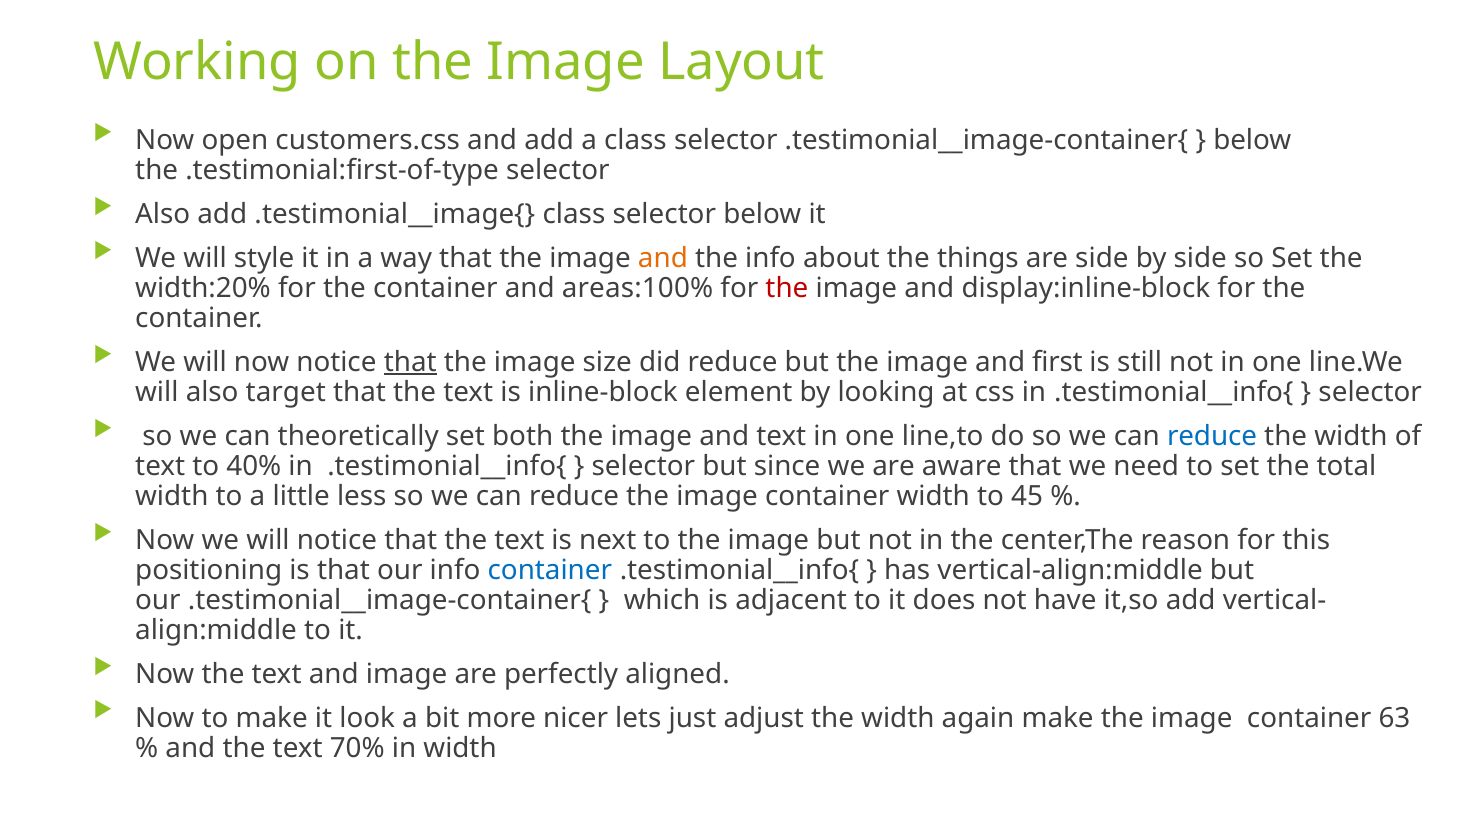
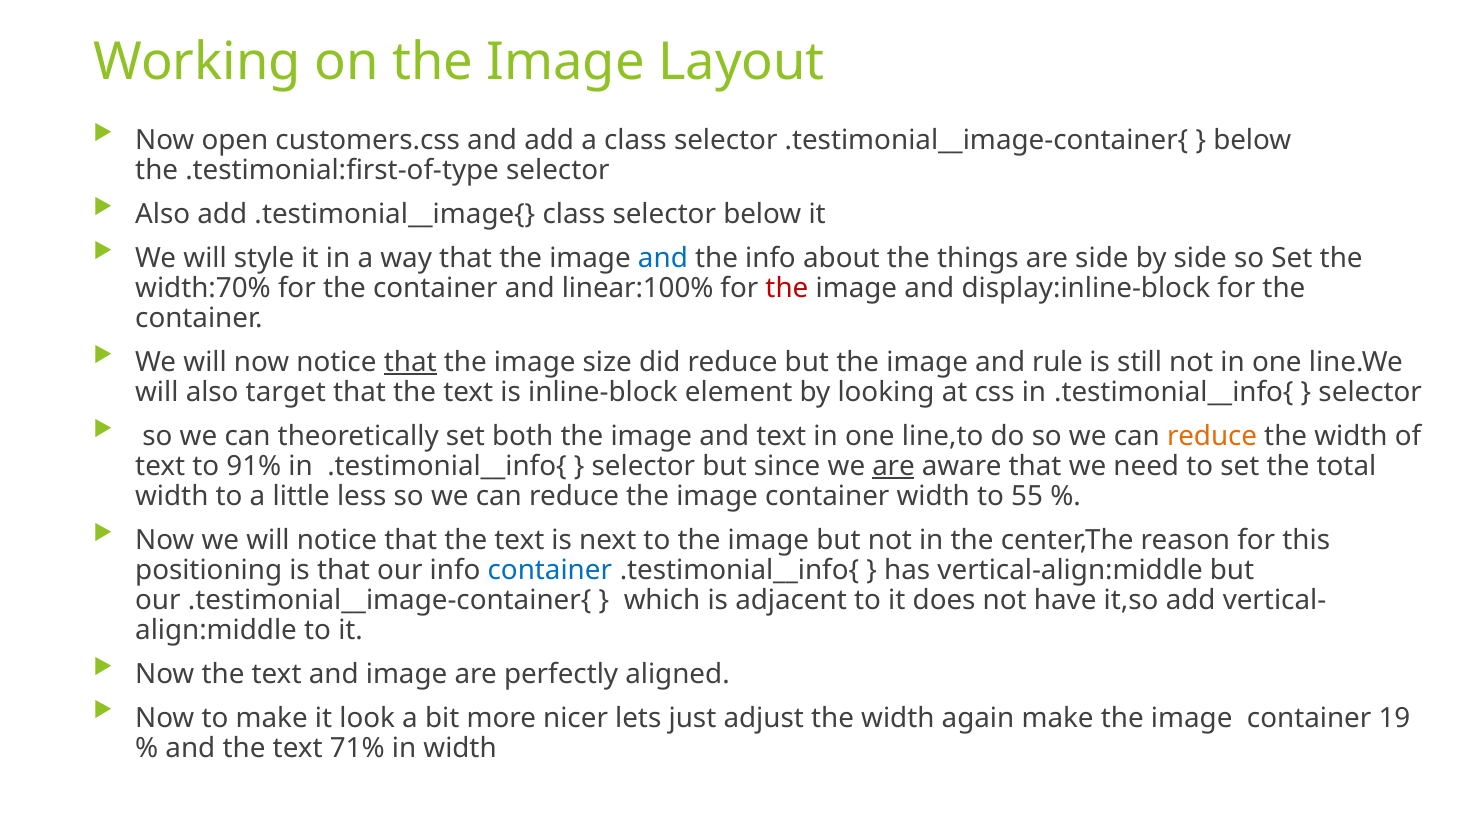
and colour: orange -> blue (663, 258)
width:20%: width:20% -> width:70% (203, 288)
areas:100%: areas:100% -> linear:100% (638, 288)
first: first -> rule (1057, 362)
reduce colour: blue -> orange (1212, 436)
40%: 40% -> 91% (254, 466)
are underline: none -> present (894, 466)
45: 45 -> 55 (1027, 496)
63: 63 -> 19 (1394, 718)
70%: 70% -> 71% (357, 748)
